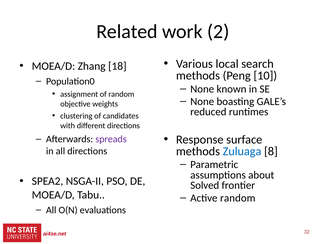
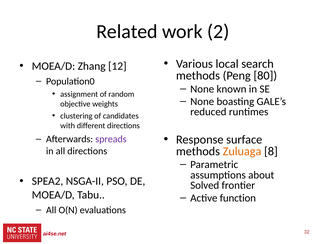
18: 18 -> 12 (117, 66)
10: 10 -> 80 (265, 76)
Zuluaga colour: blue -> orange (242, 152)
Active random: random -> function (238, 198)
